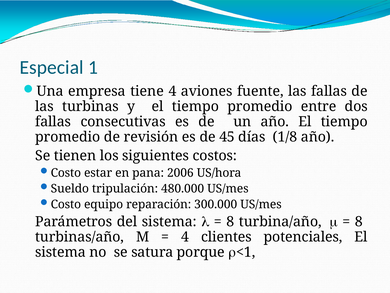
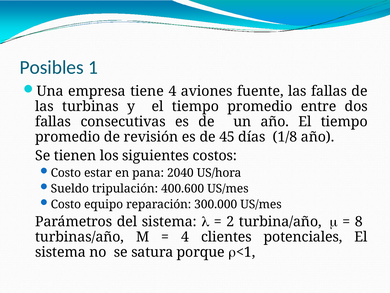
Especial: Especial -> Posibles (52, 67)
2006: 2006 -> 2040 (180, 173)
480.000: 480.000 -> 400.600 (183, 188)
8: 8 -> 2 (230, 221)
